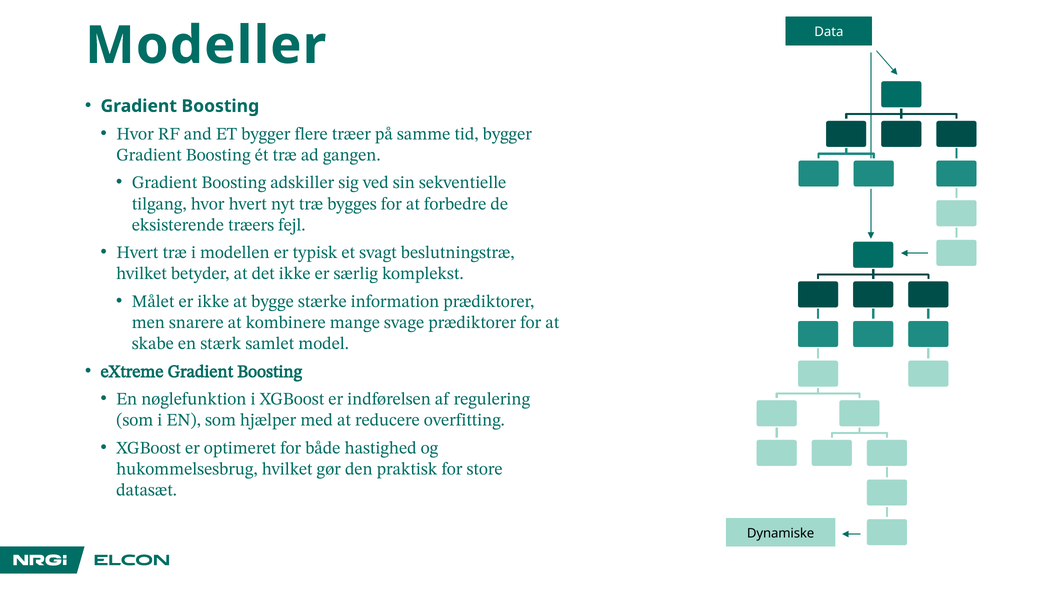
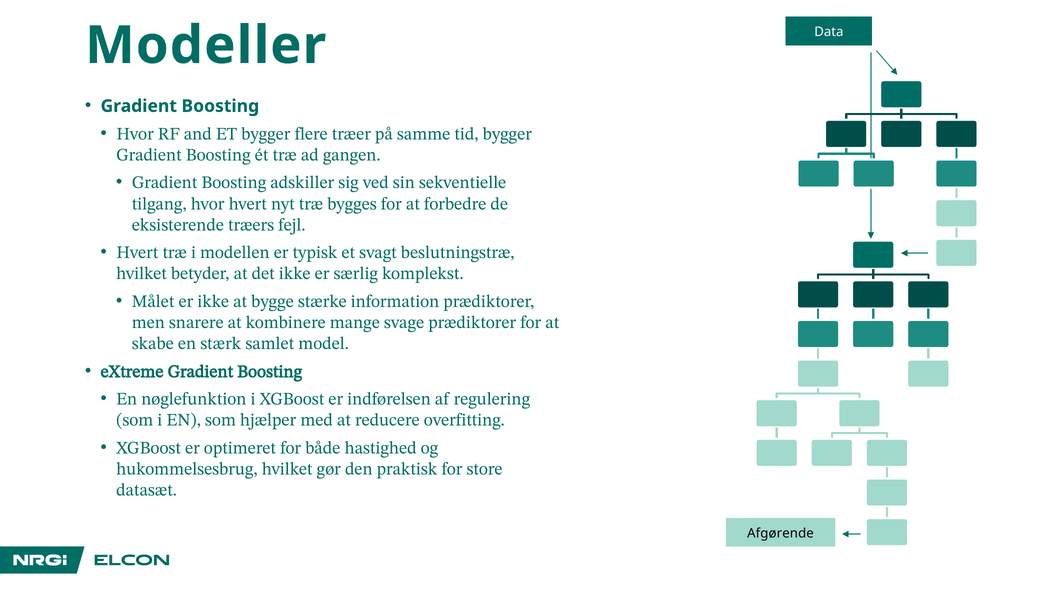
Dynamiske: Dynamiske -> Afgørende (780, 533)
